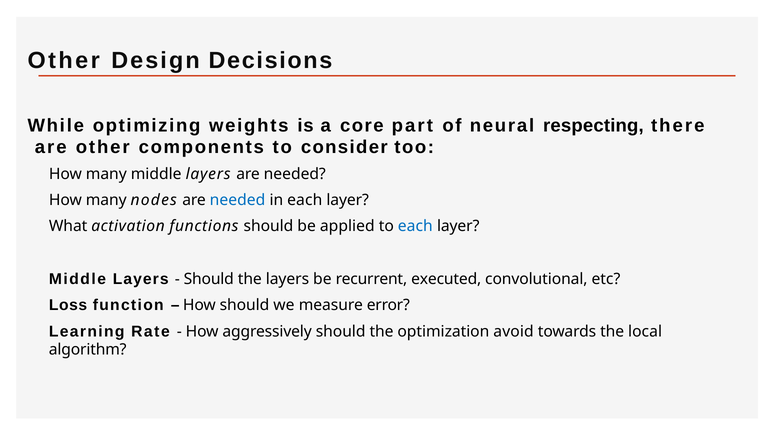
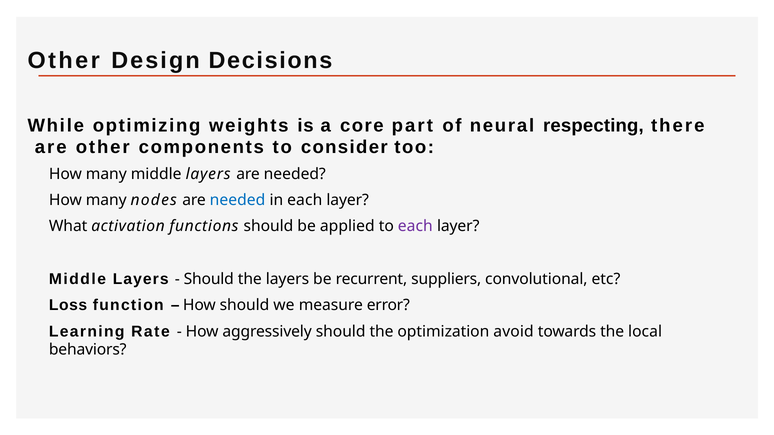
each colour: blue -> purple (415, 226)
executed: executed -> suppliers (446, 279)
algorithm: algorithm -> behaviors (88, 350)
